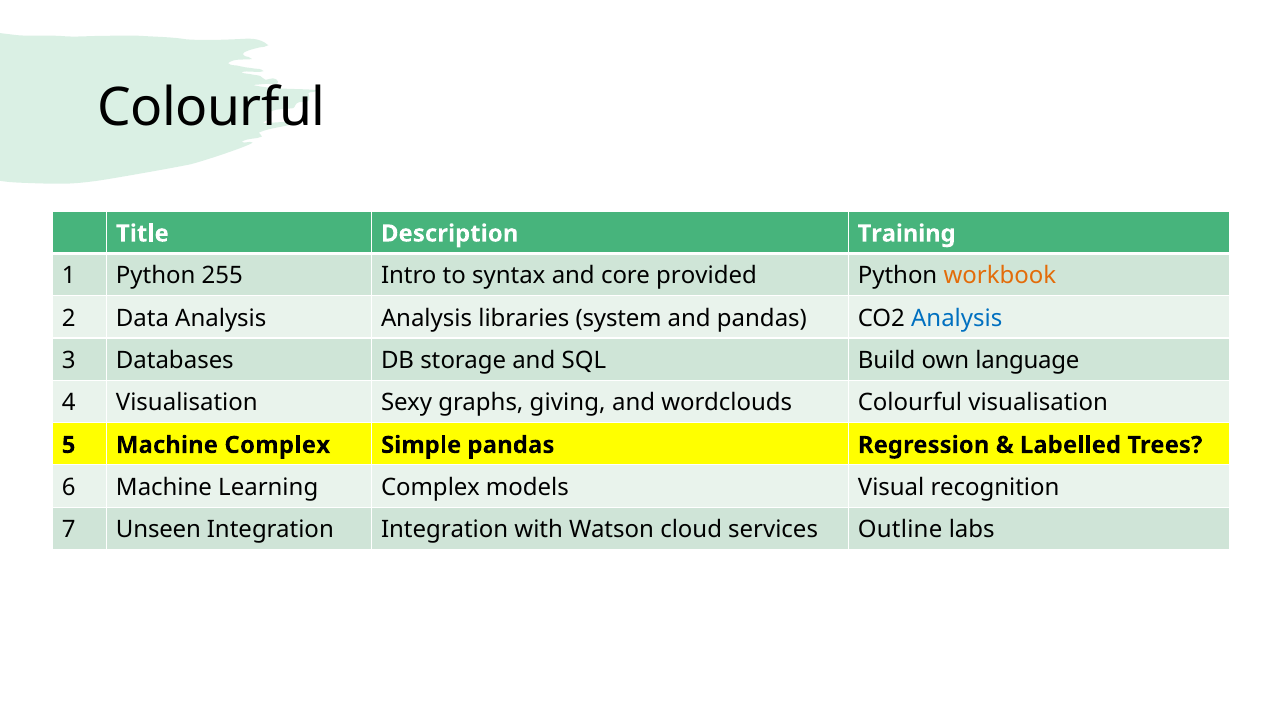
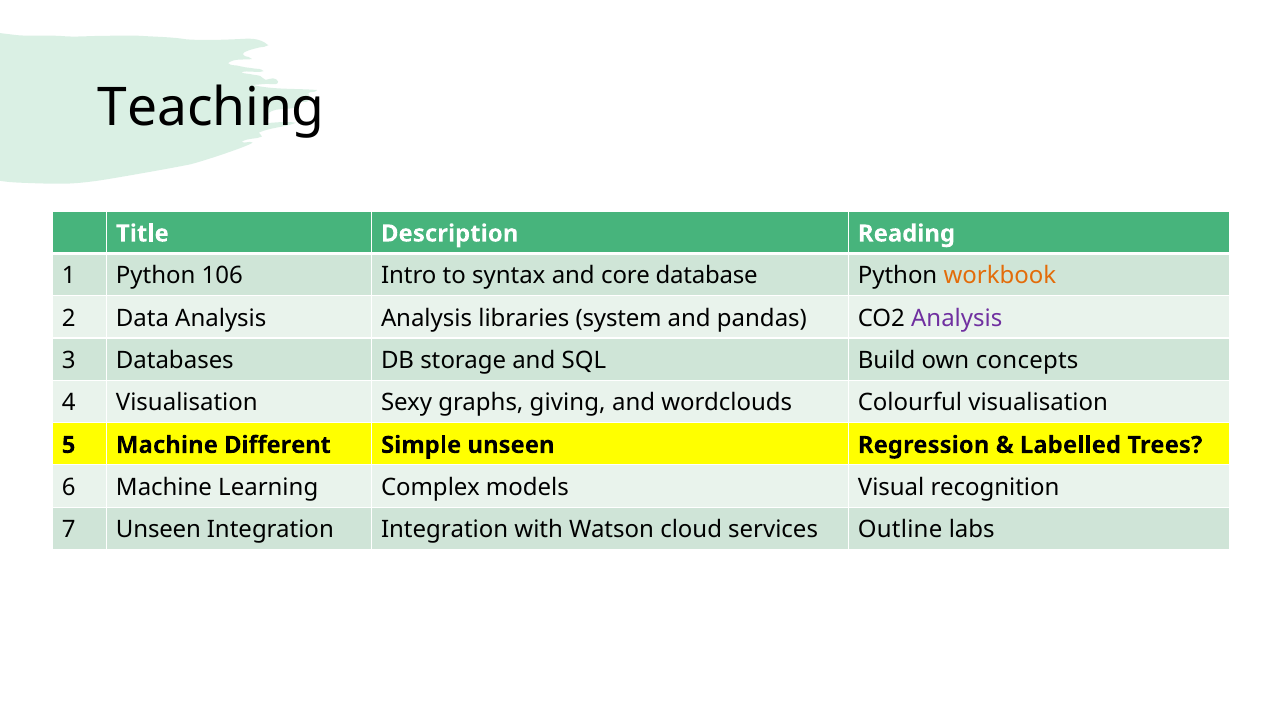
Colourful: Colourful -> Teaching (211, 108)
Training: Training -> Reading (906, 234)
255: 255 -> 106 (222, 276)
provided: provided -> database (707, 276)
Analysis colour: blue -> purple (957, 318)
language: language -> concepts (1027, 361)
Machine Complex: Complex -> Different (277, 445)
Simple pandas: pandas -> unseen (511, 445)
